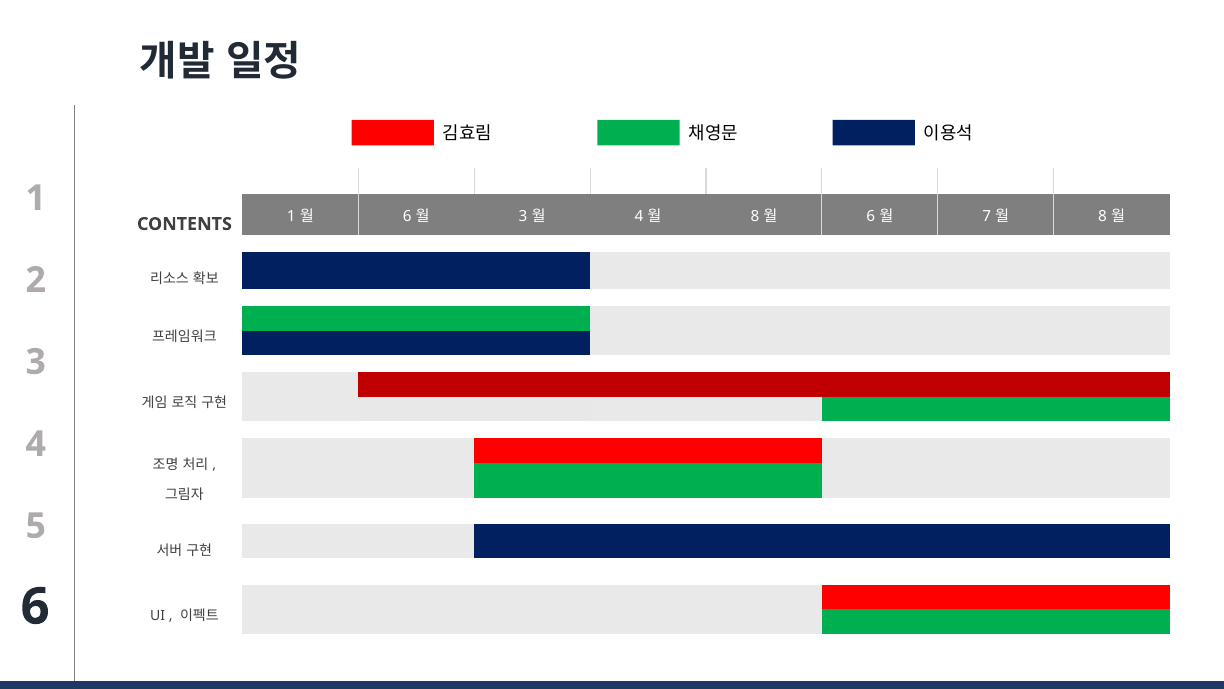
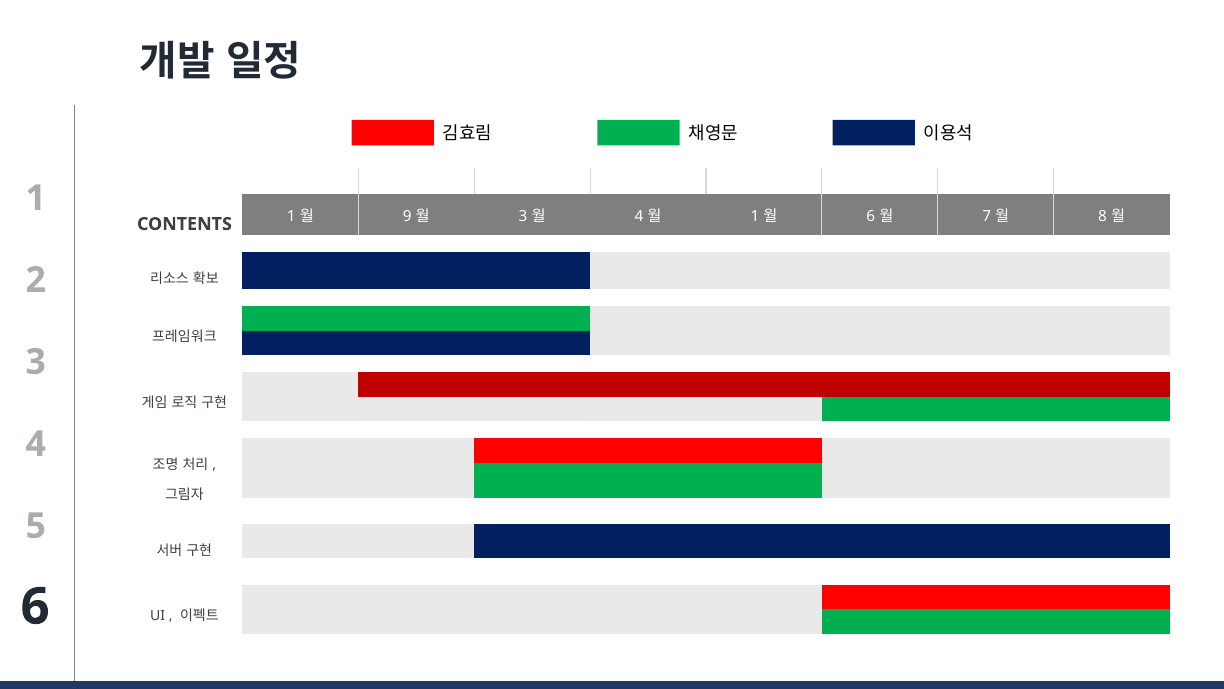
6: 6 -> 9 (407, 216)
8: 8 -> 1 (755, 216)
